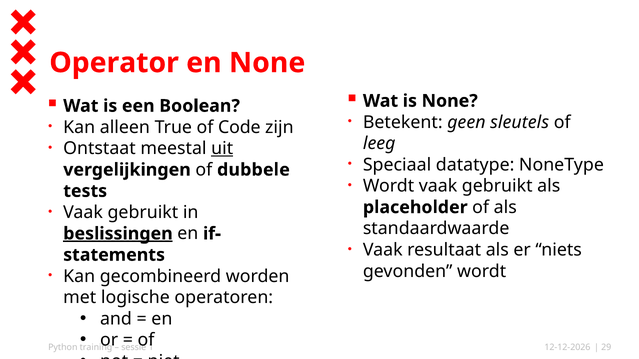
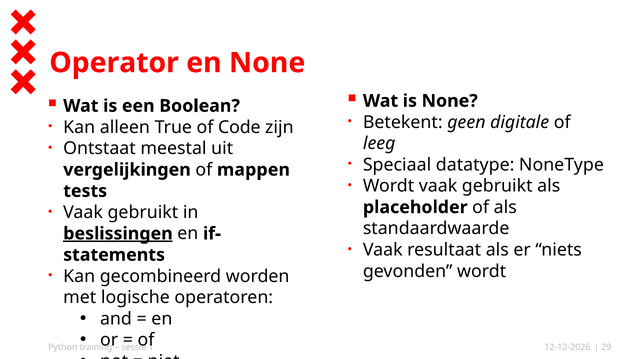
sleutels: sleutels -> digitale (520, 122)
uit underline: present -> none (222, 149)
dubbele: dubbele -> mappen (253, 170)
